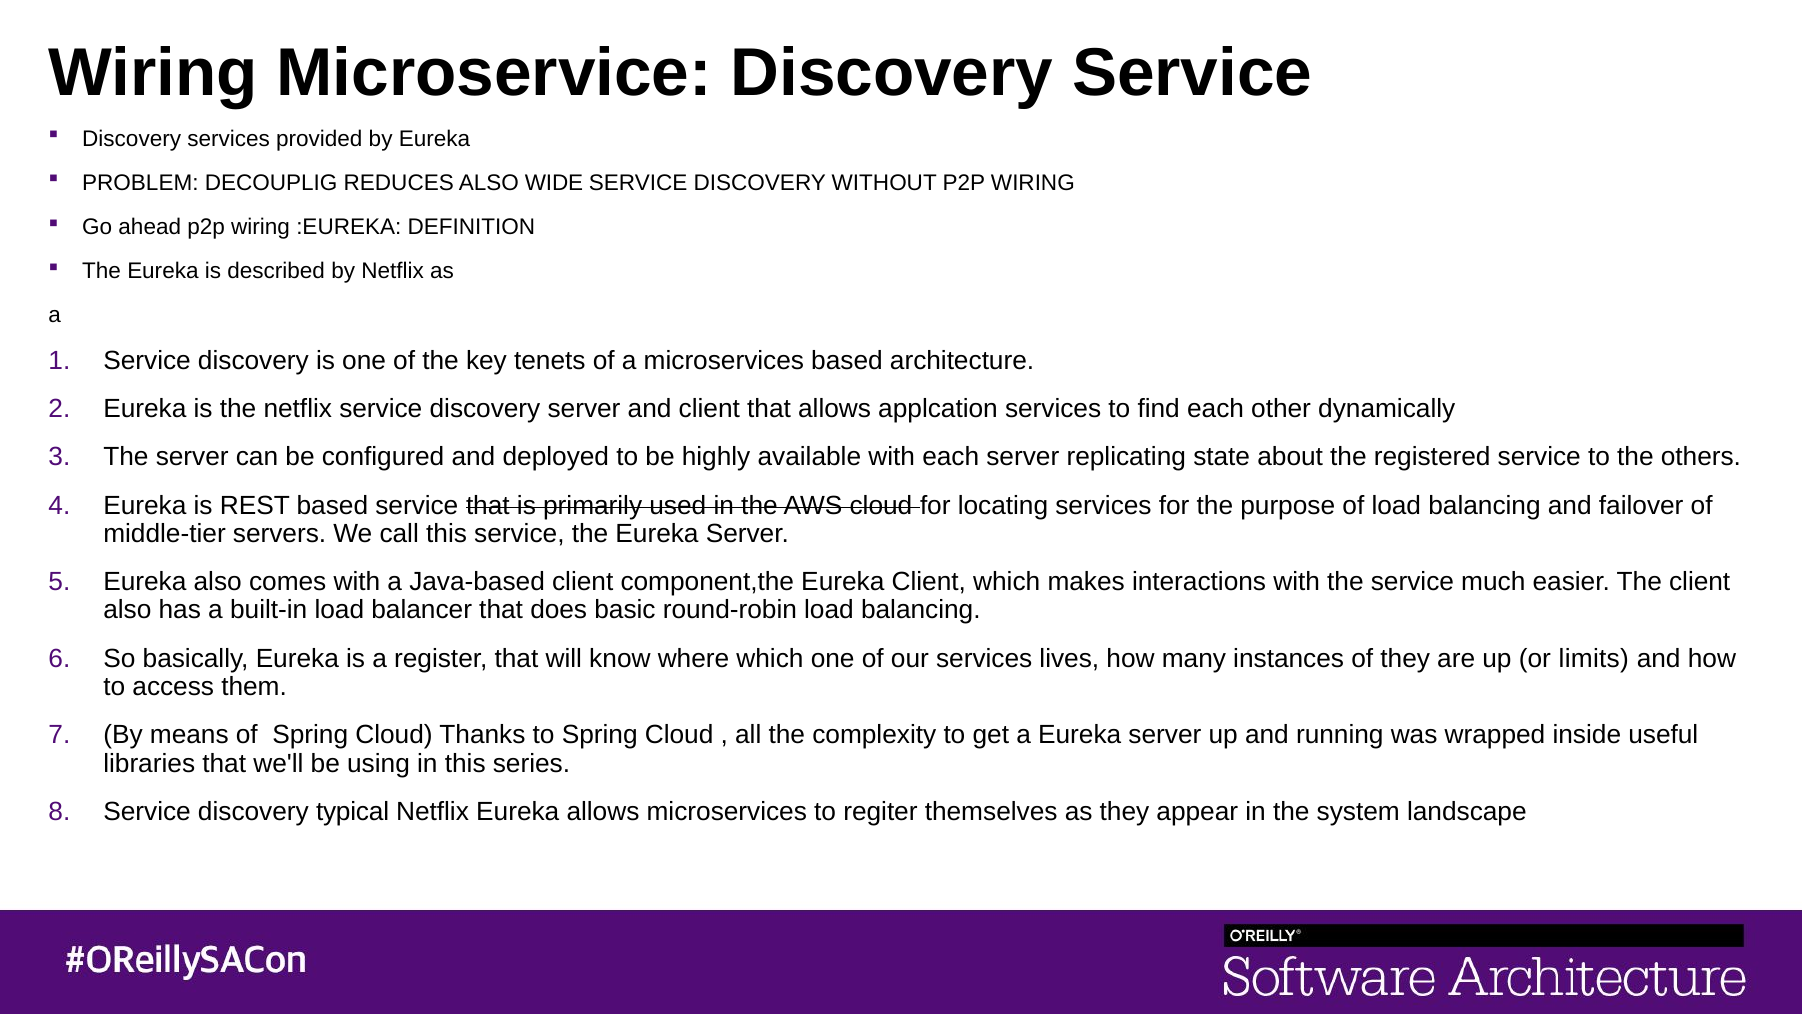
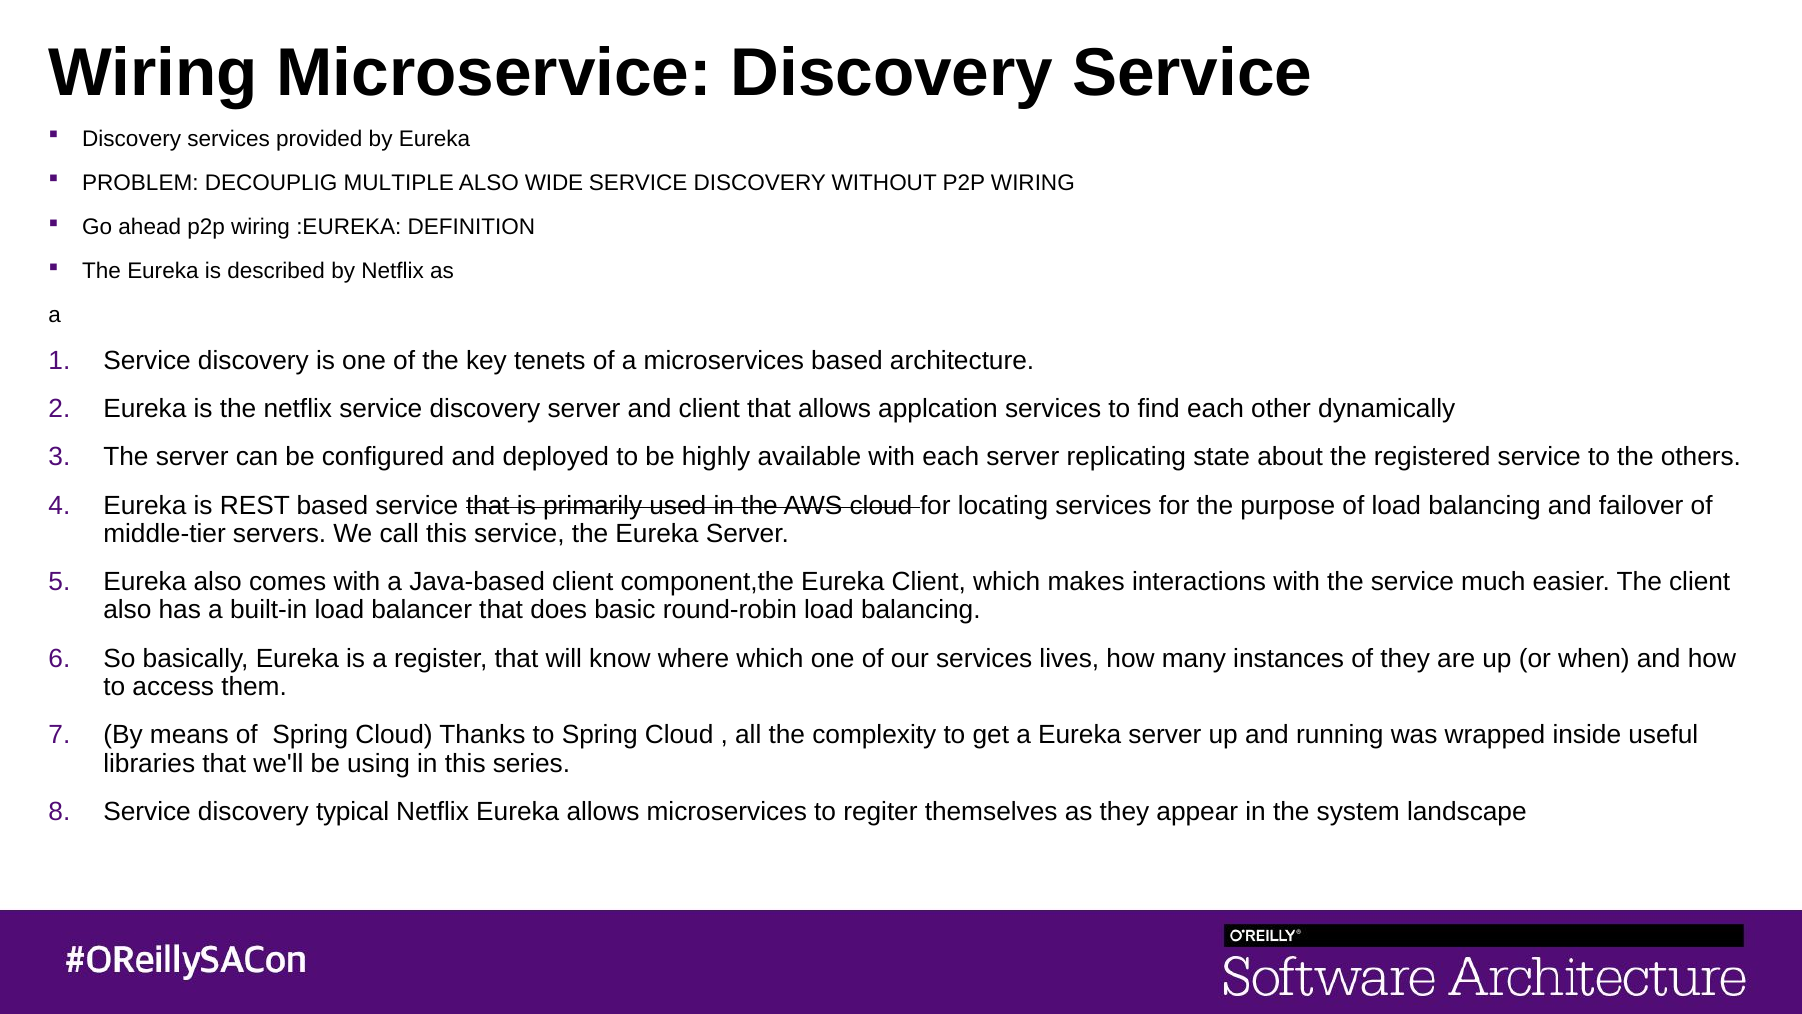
REDUCES: REDUCES -> MULTIPLE (399, 183)
limits: limits -> when (1594, 658)
